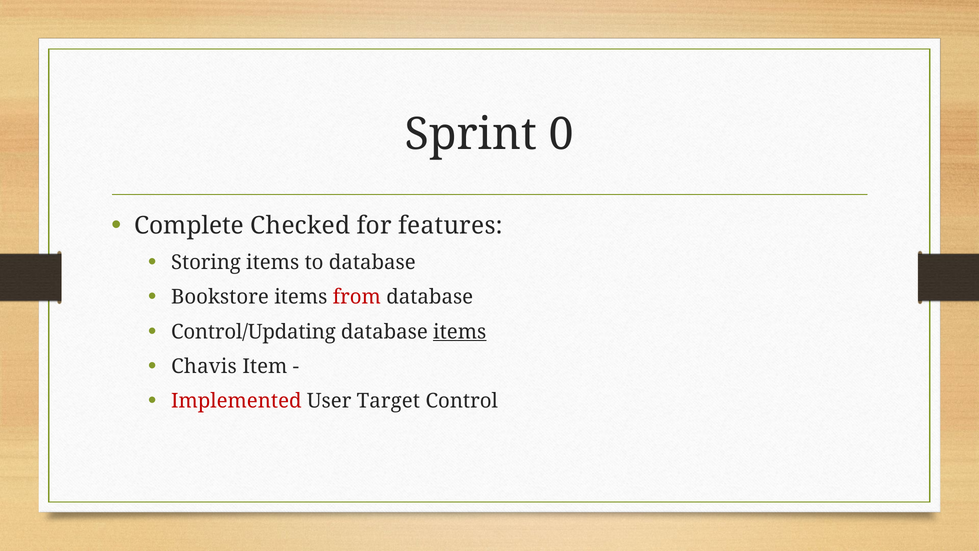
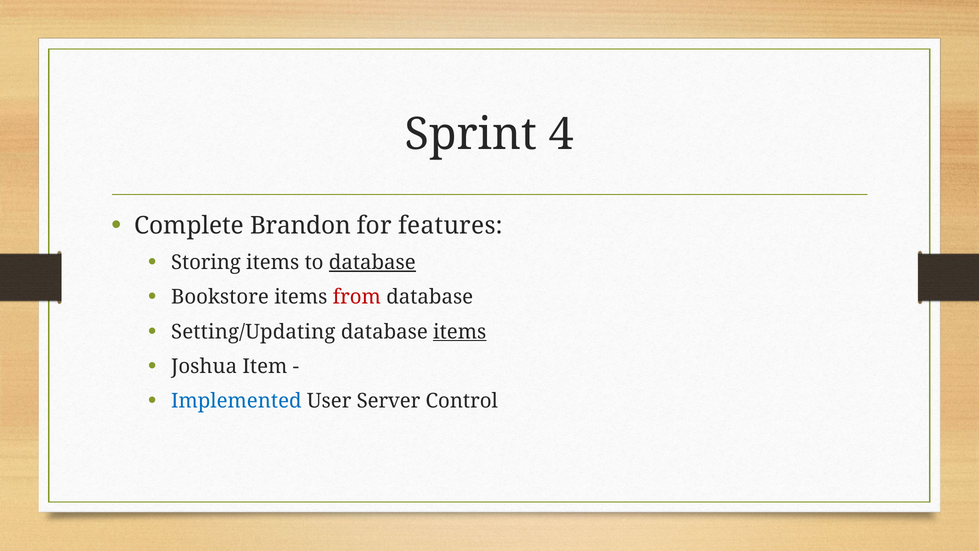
0: 0 -> 4 (561, 134)
Checked: Checked -> Brandon (301, 225)
database underline: none -> present (372, 262)
Control/Updating: Control/Updating -> Setting/Updating (253, 332)
Chavis: Chavis -> Joshua (204, 366)
Implemented colour: red -> blue (236, 401)
Target: Target -> Server (388, 401)
